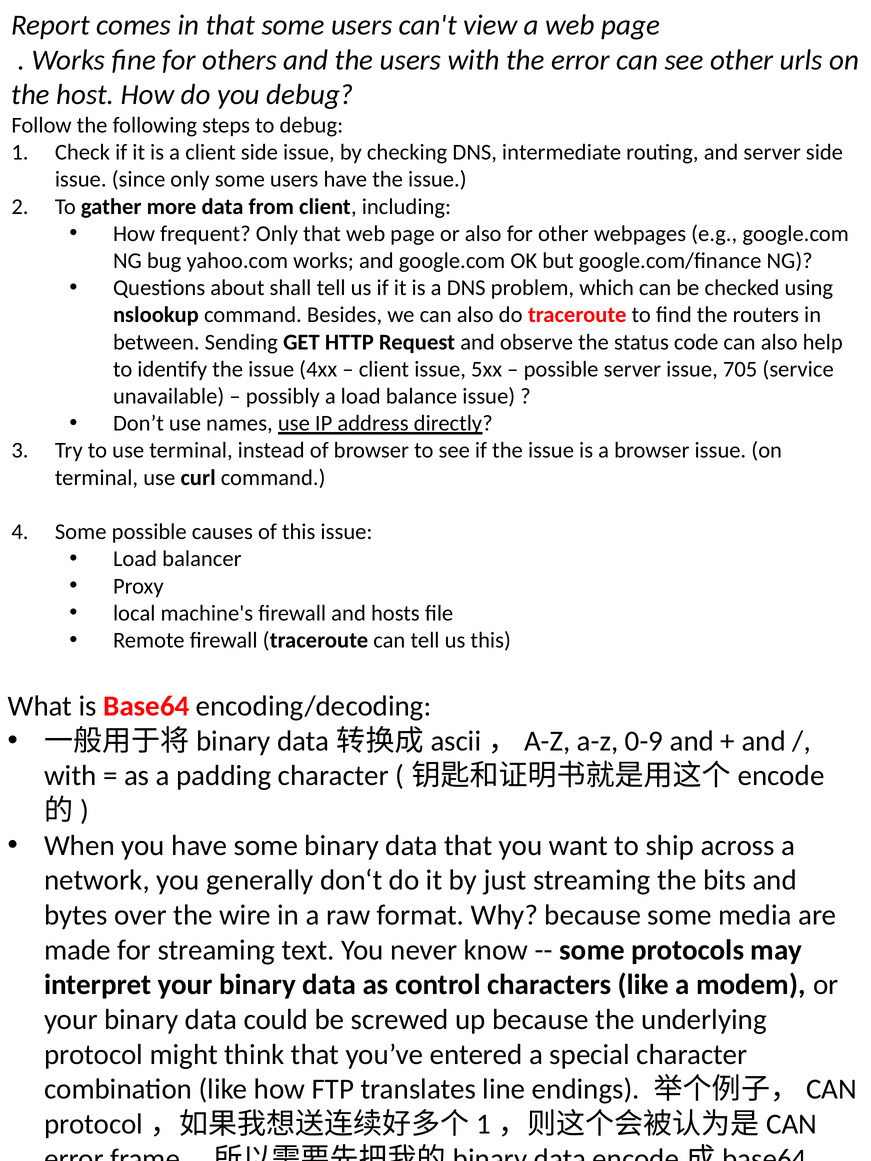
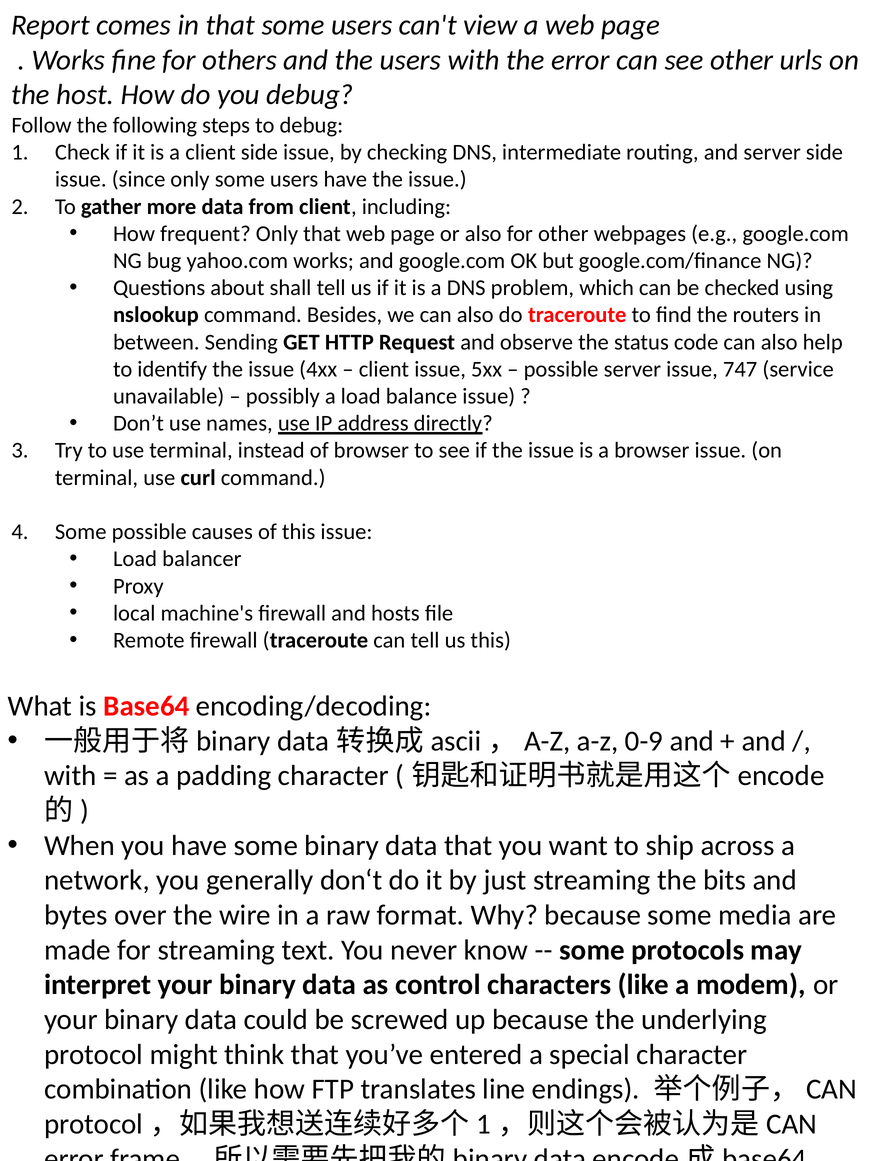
705: 705 -> 747 (740, 369)
